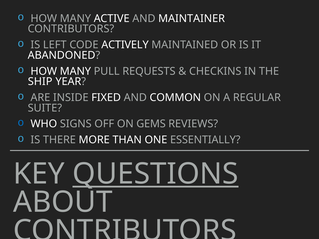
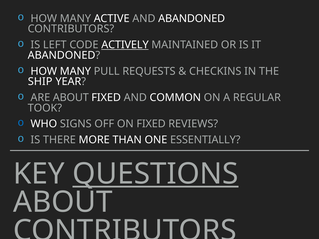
AND MAINTAINER: MAINTAINER -> ABANDONED (192, 18)
ACTIVELY underline: none -> present (125, 45)
ARE INSIDE: INSIDE -> ABOUT (71, 98)
SUITE: SUITE -> TOOK (45, 108)
ON GEMS: GEMS -> FIXED (151, 124)
